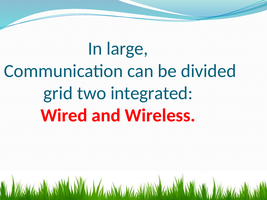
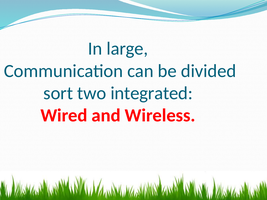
grid: grid -> sort (58, 93)
